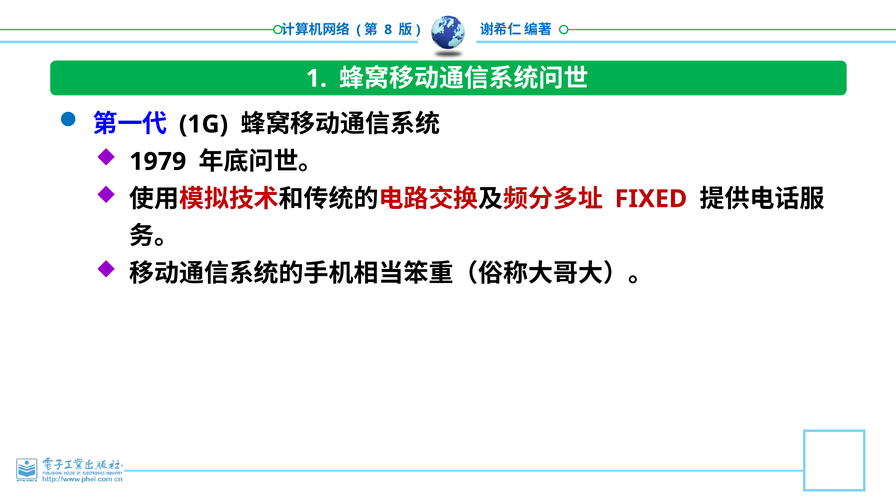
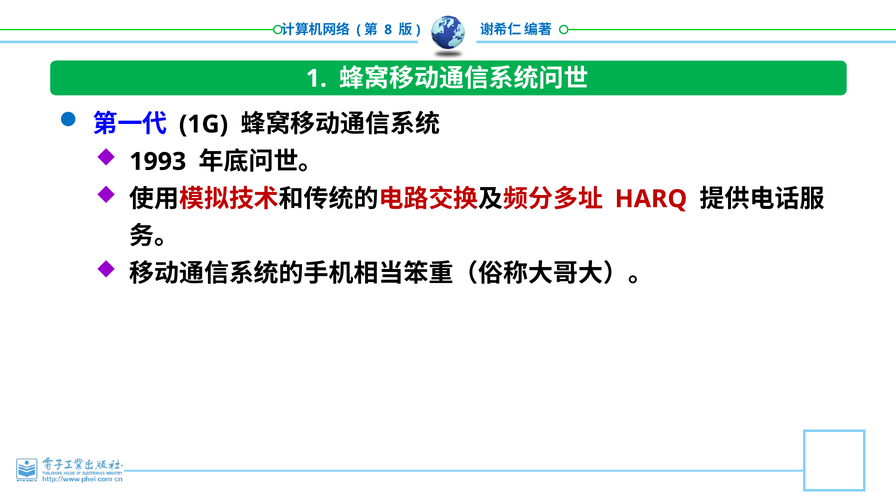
1979: 1979 -> 1993 (158, 162)
FIXED: FIXED -> HARQ (651, 199)
